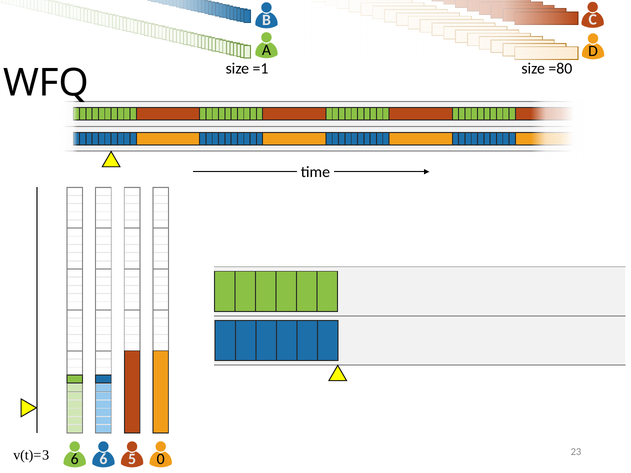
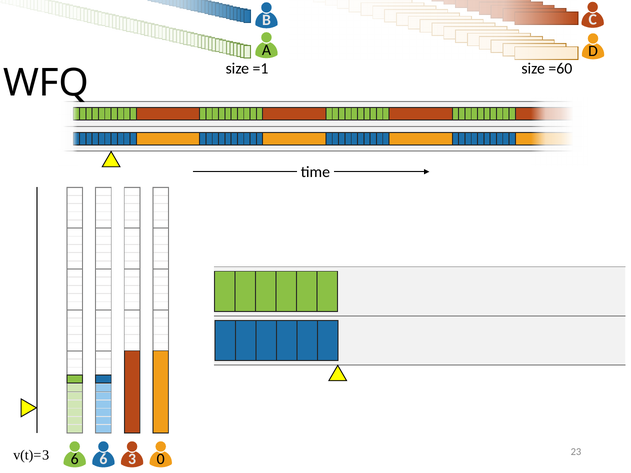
=80: =80 -> =60 (560, 68)
5: 5 -> 3 (132, 459)
